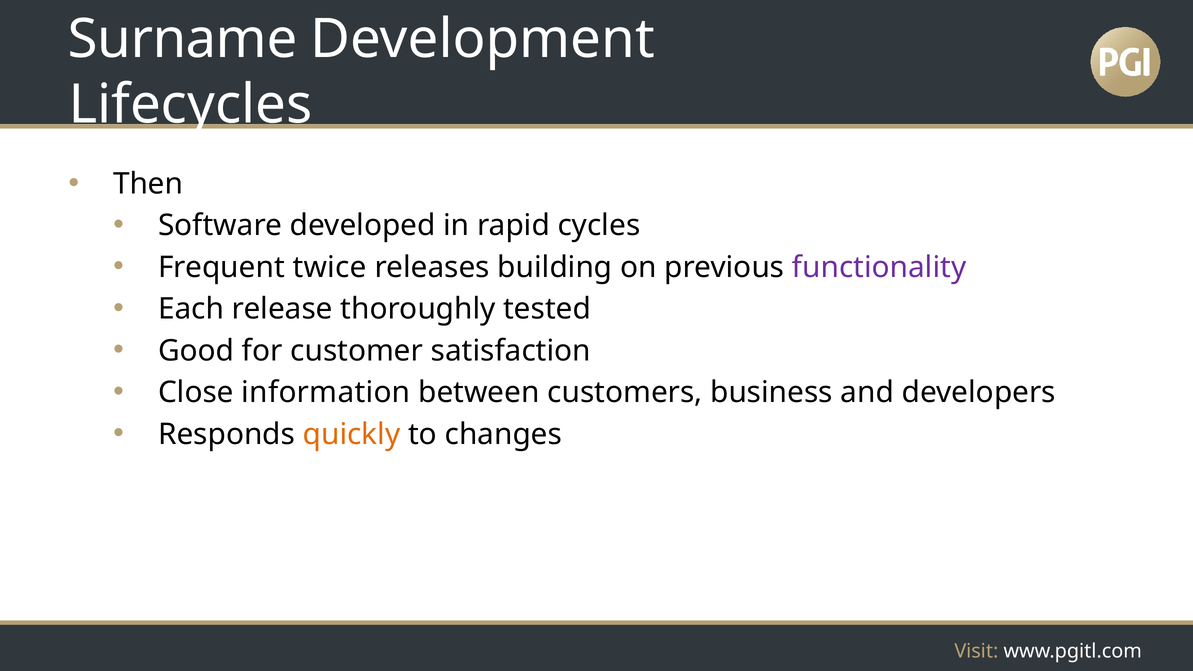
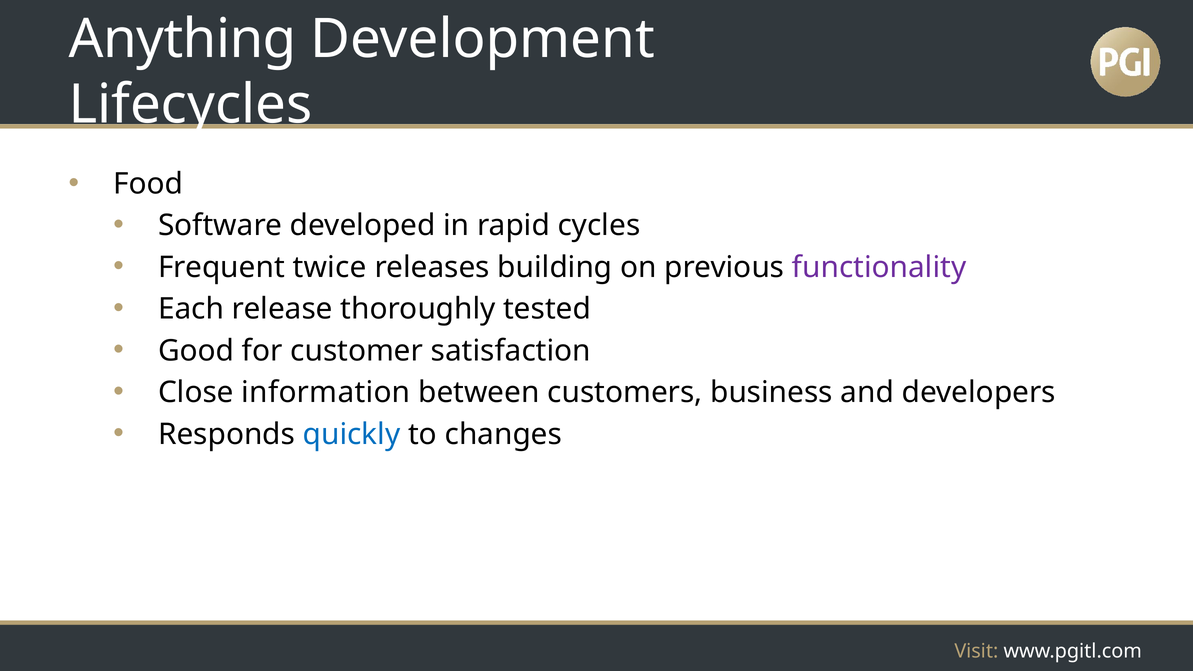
Surname: Surname -> Anything (183, 39)
Then: Then -> Food (148, 184)
quickly colour: orange -> blue (352, 434)
